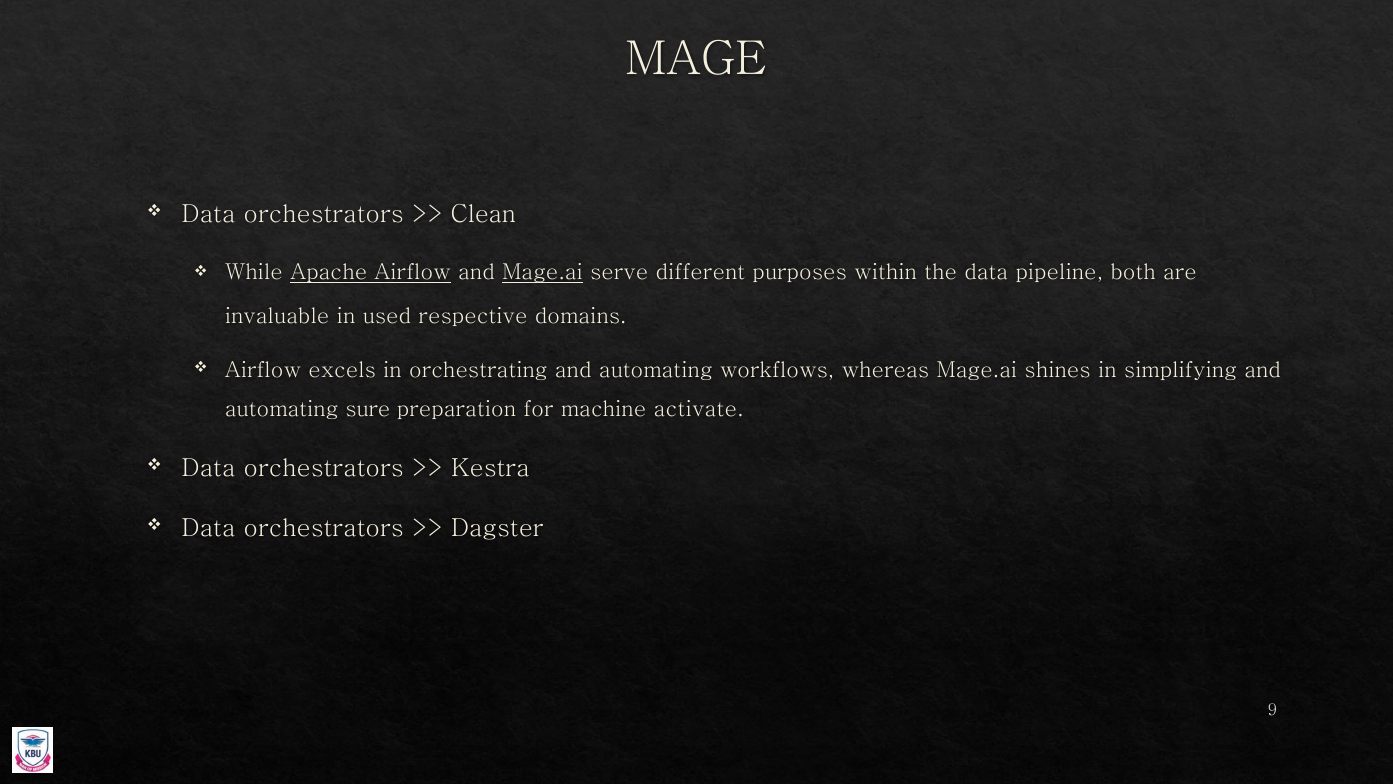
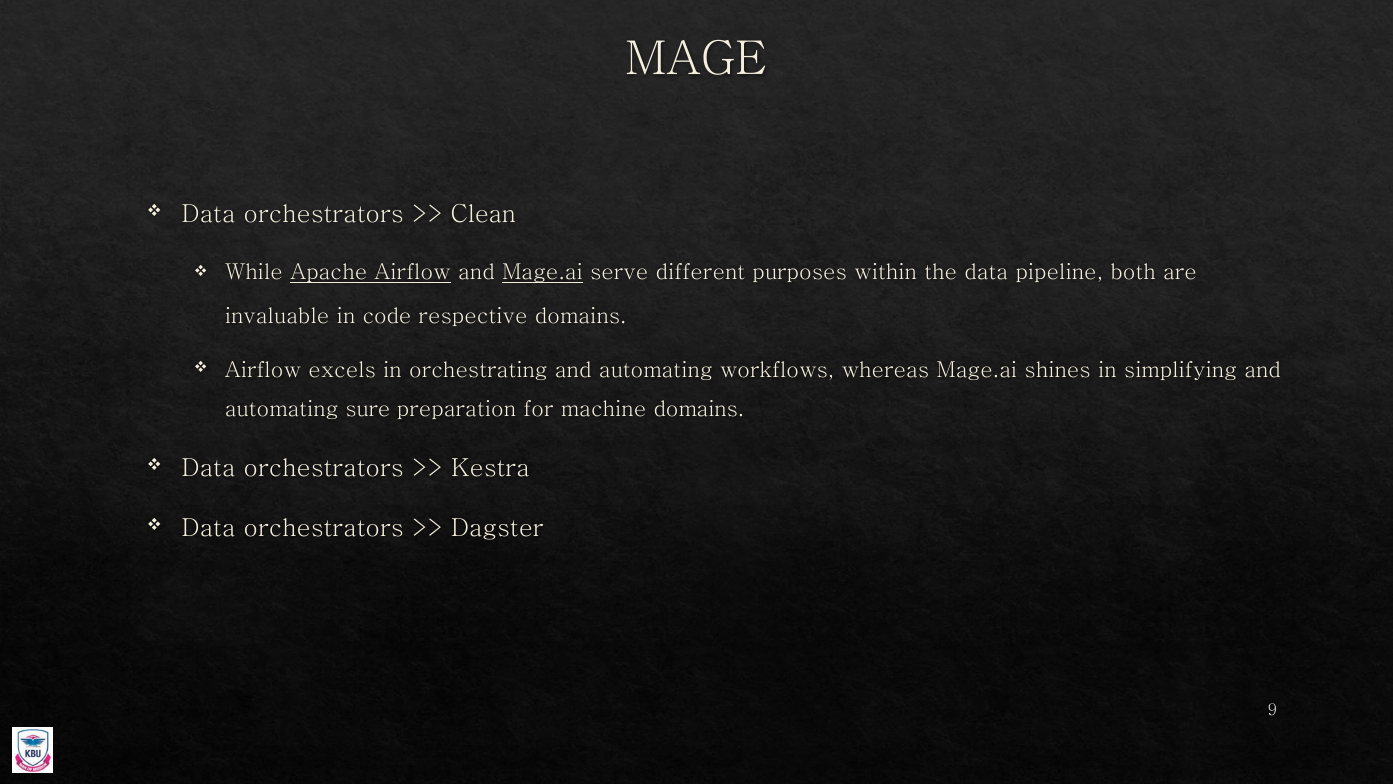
used: used -> code (387, 316)
machine activate: activate -> domains (699, 409)
